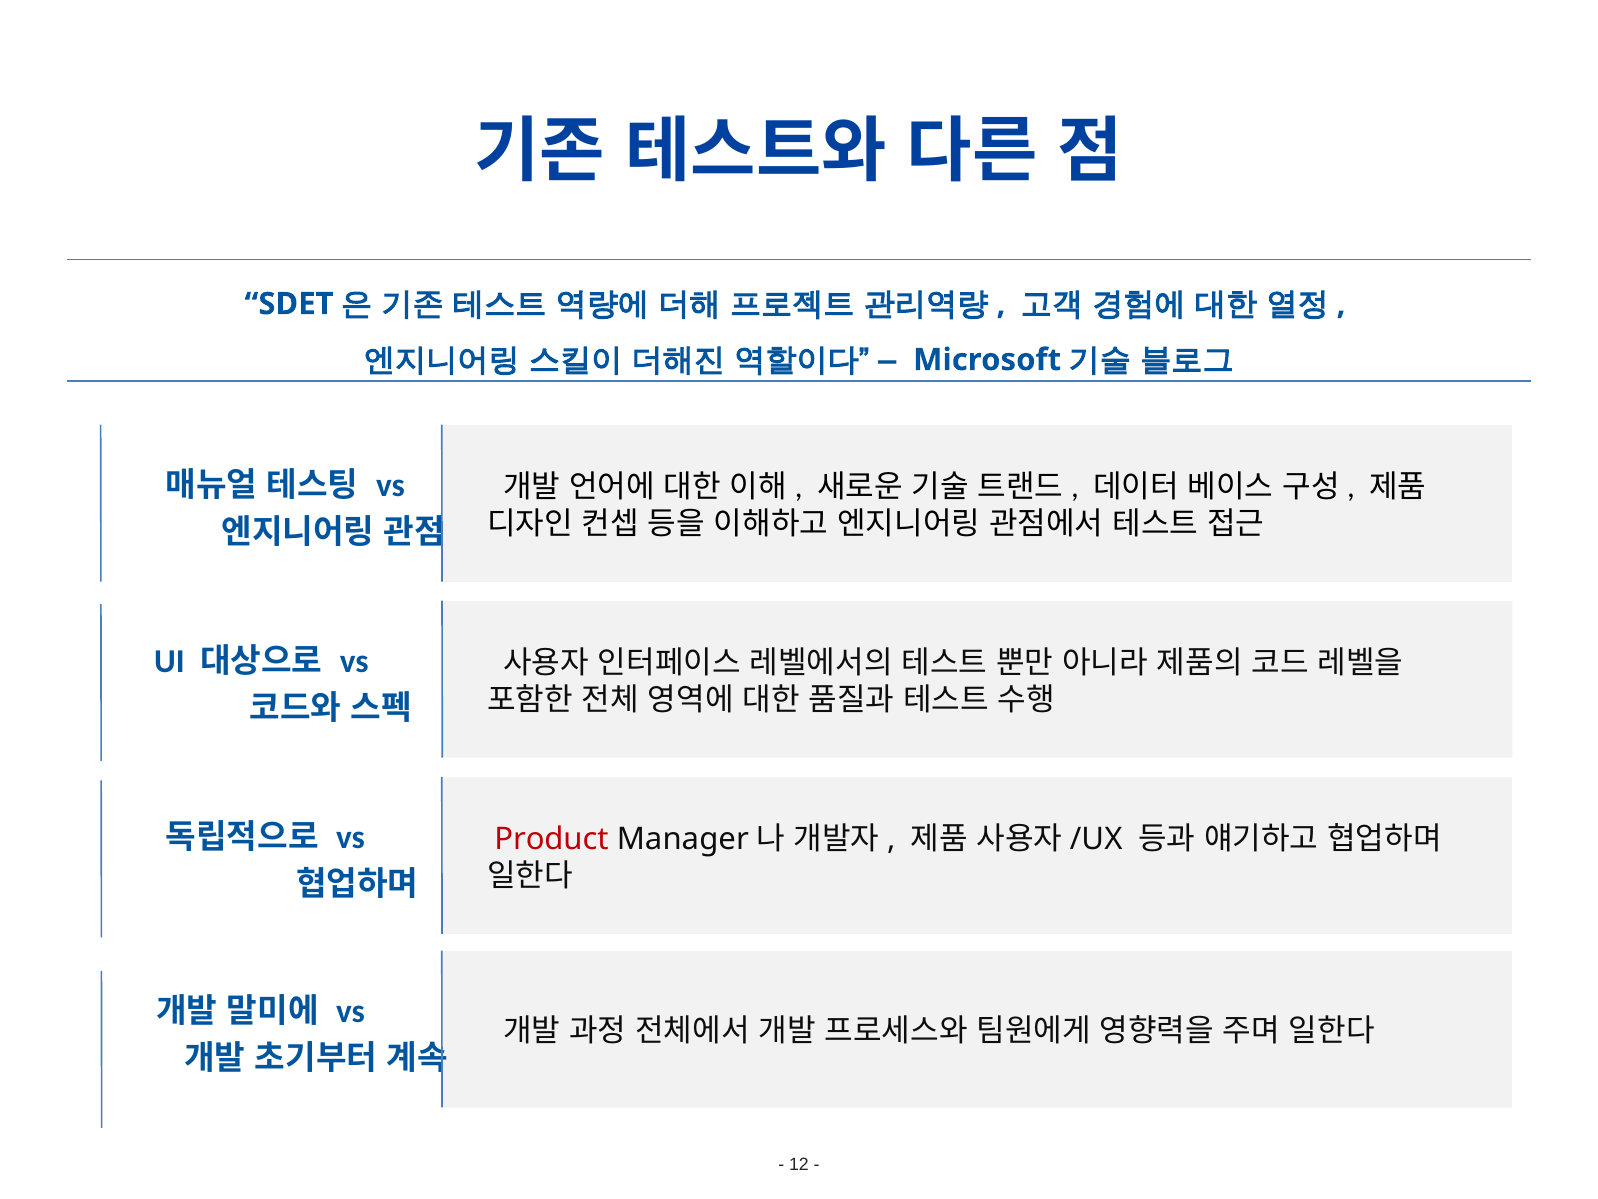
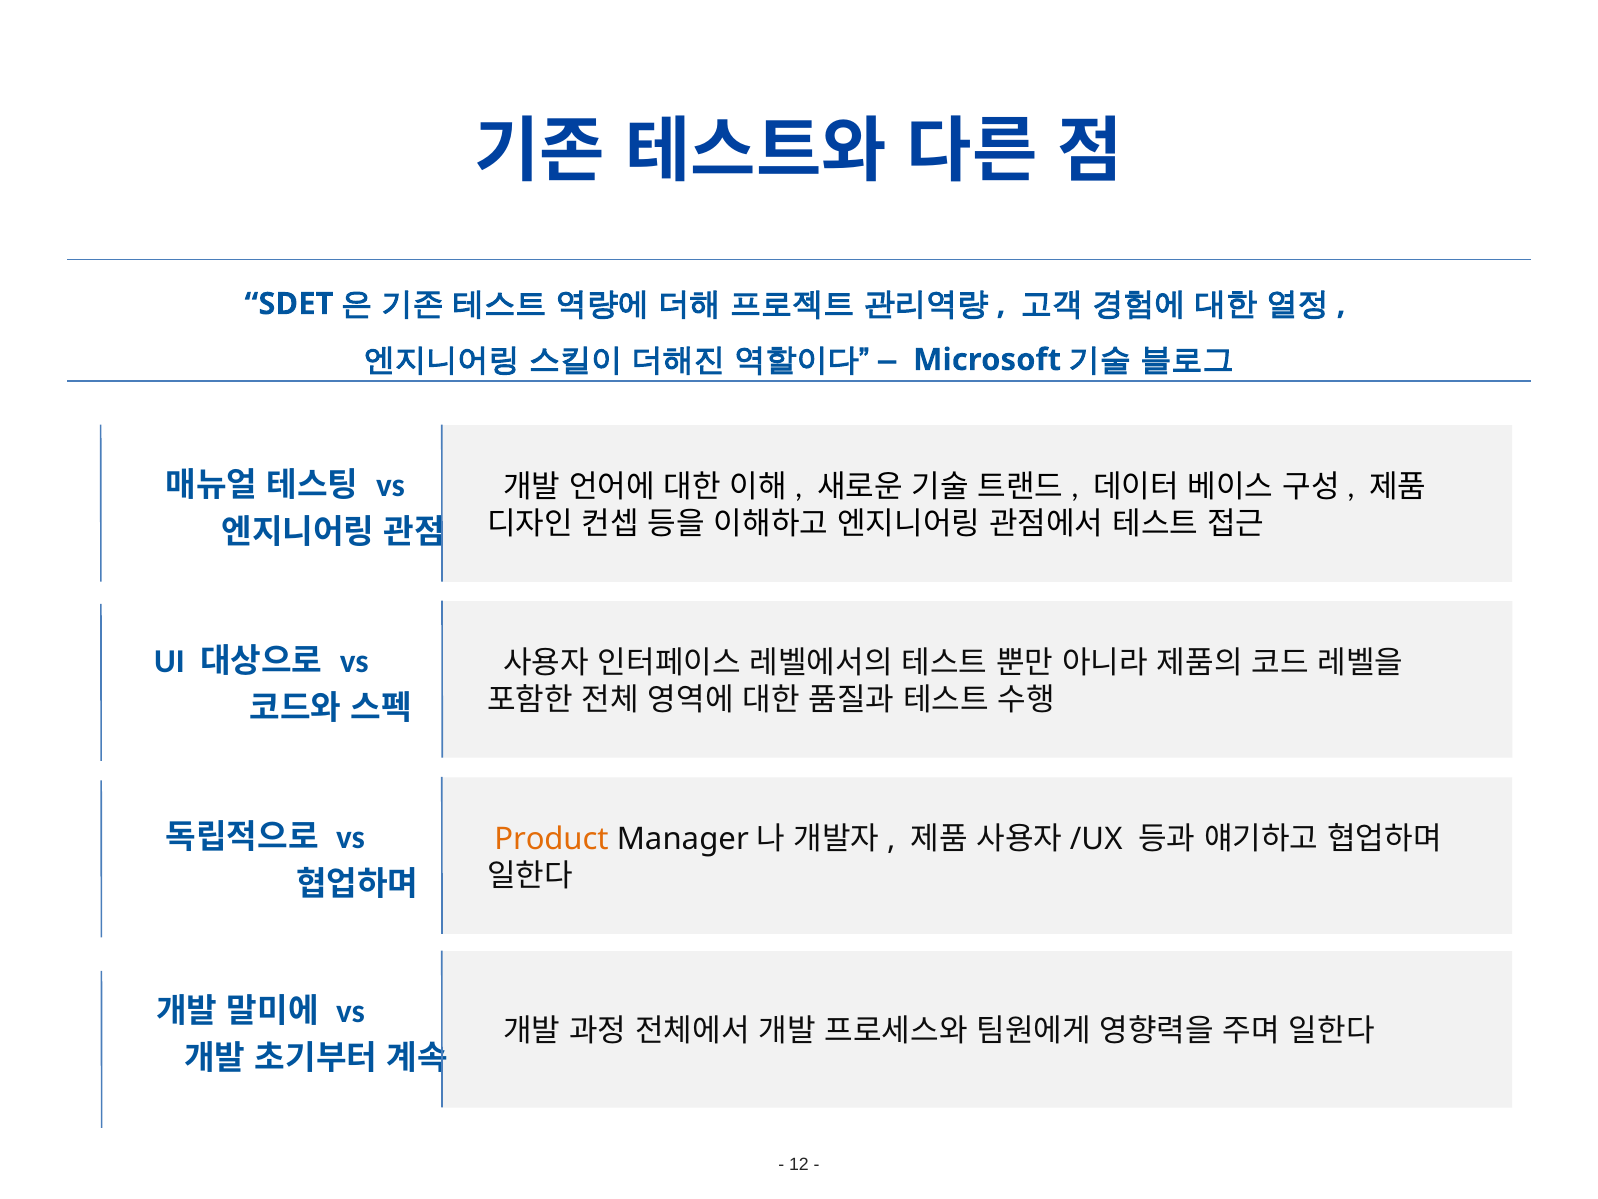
Product colour: red -> orange (551, 839)
